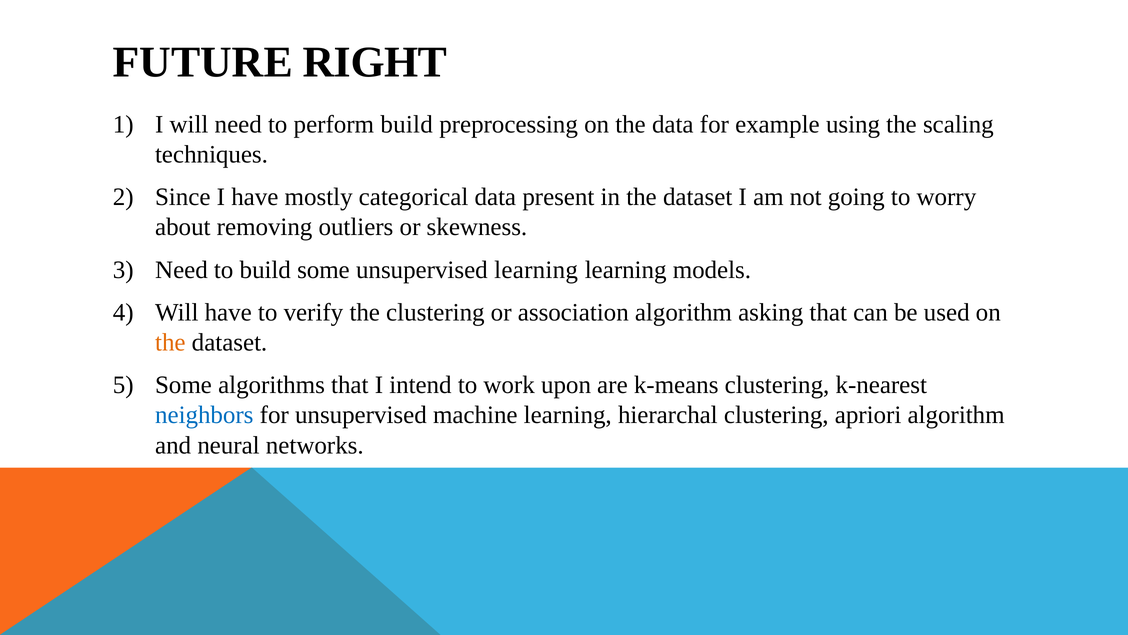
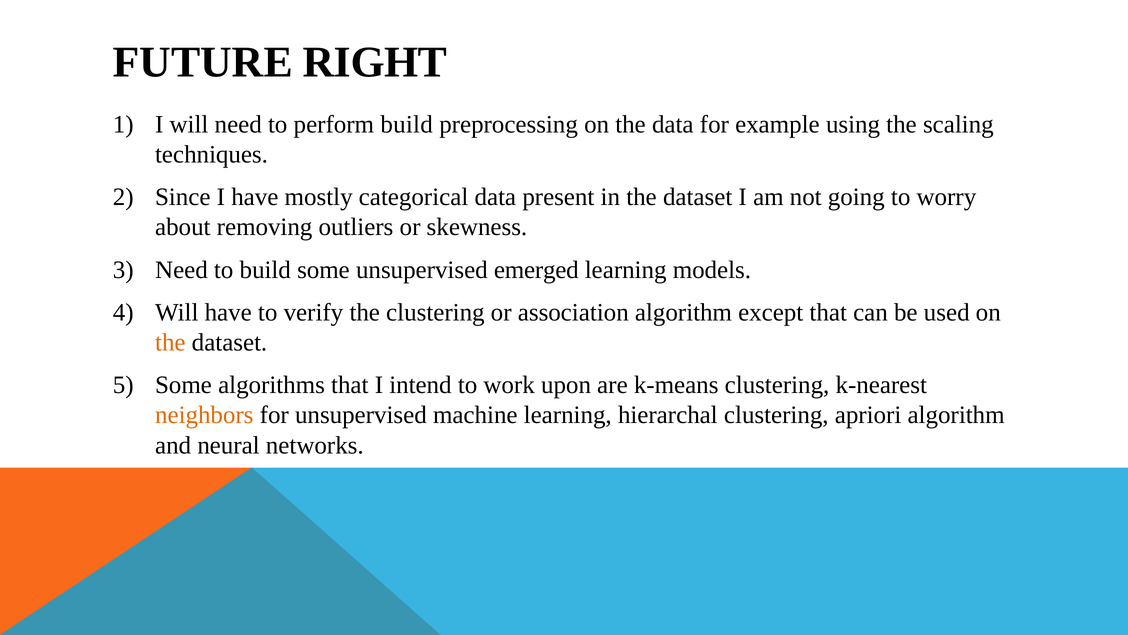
unsupervised learning: learning -> emerged (536, 270)
asking: asking -> except (771, 312)
neighbors colour: blue -> orange (204, 415)
